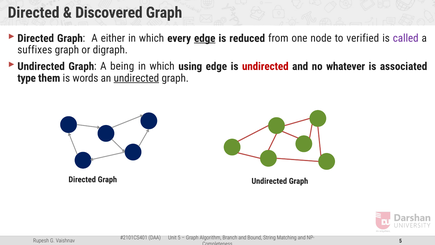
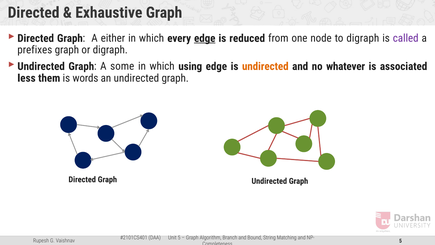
Discovered: Discovered -> Exhaustive (109, 13)
to verified: verified -> digraph (363, 38)
suffixes: suffixes -> prefixes (35, 50)
being: being -> some (122, 66)
undirected colour: red -> orange (265, 66)
type: type -> less (26, 78)
undirected underline: present -> none (136, 78)
